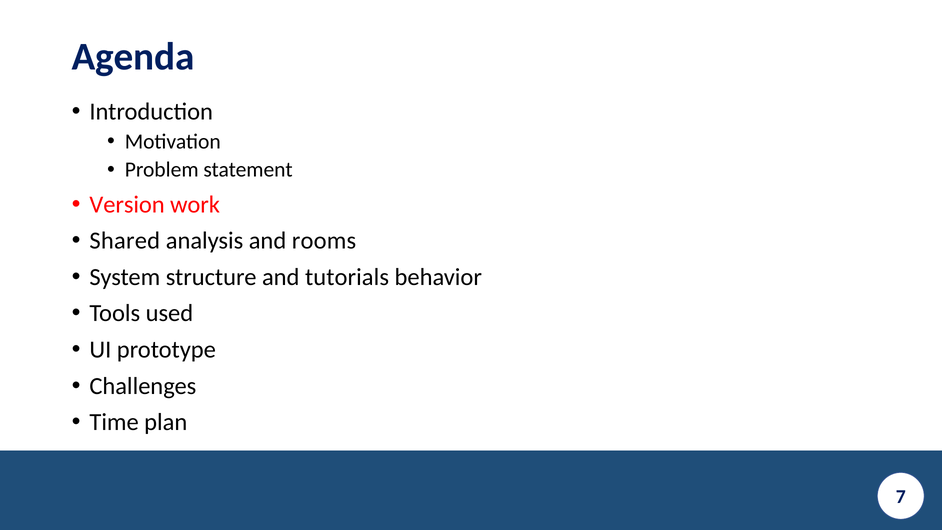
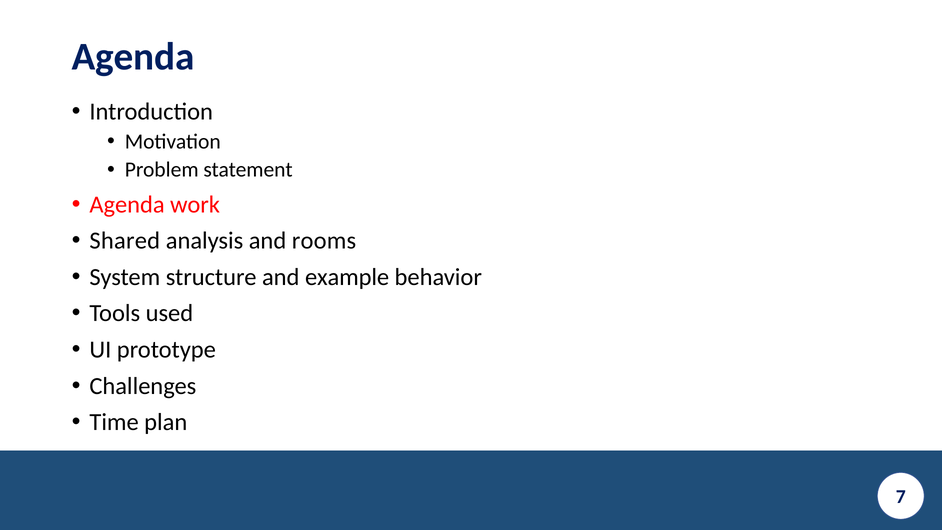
Version: Version -> Agenda (127, 204)
tutorials: tutorials -> example (347, 277)
